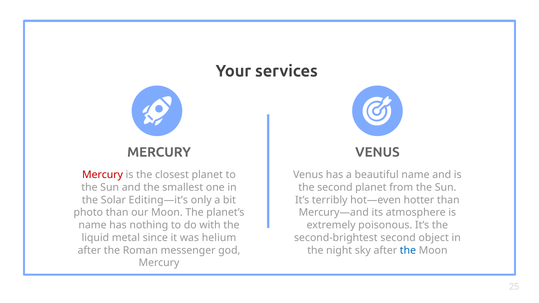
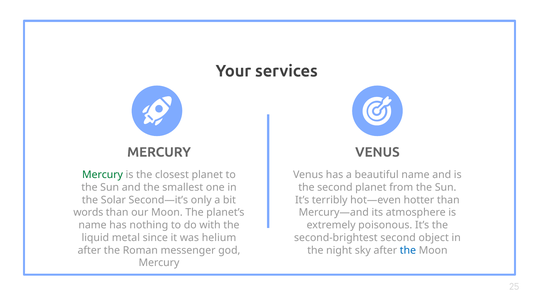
Mercury colour: red -> green (103, 175)
Editing—it’s: Editing—it’s -> Second—it’s (158, 200)
photo: photo -> words (88, 213)
